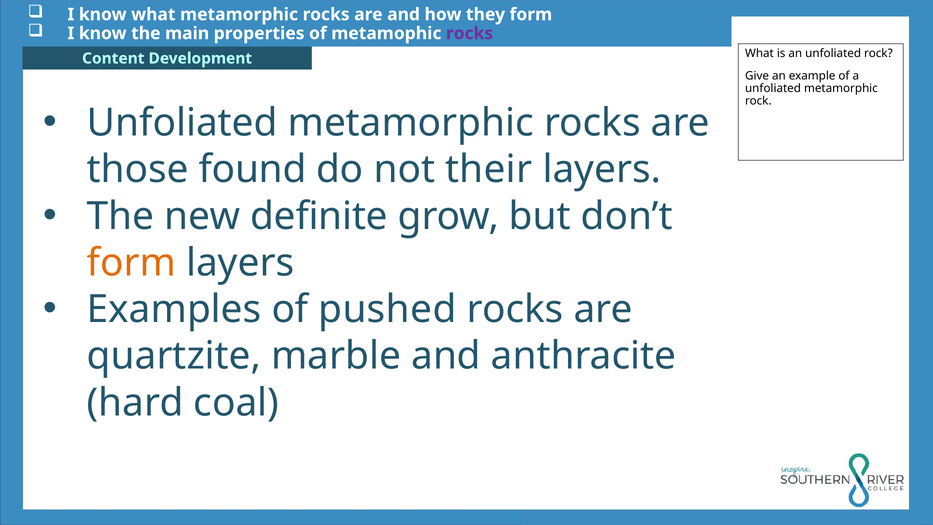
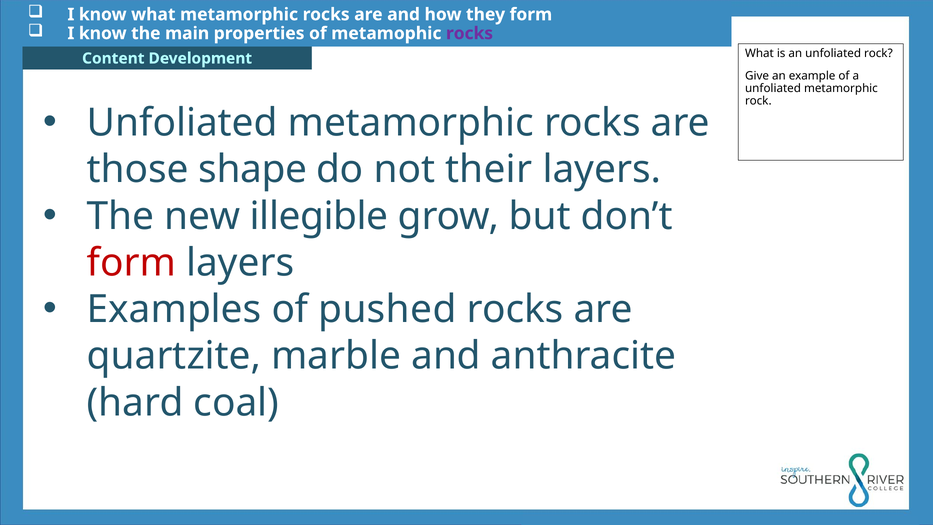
found: found -> shape (253, 170)
definite: definite -> illegible (319, 216)
form colour: orange -> red (131, 263)
